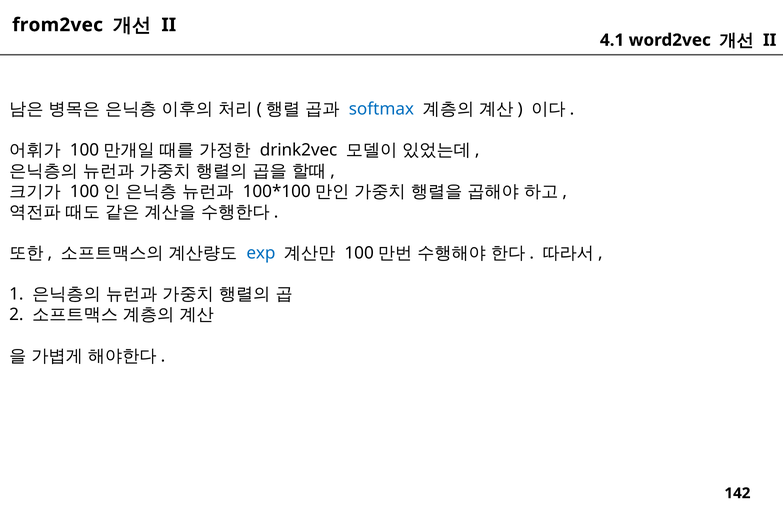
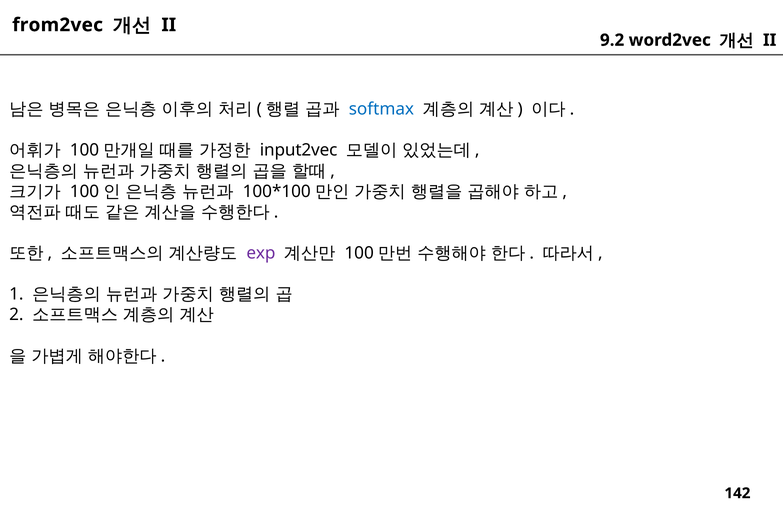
4.1: 4.1 -> 9.2 (612, 40)
drink2vec: drink2vec -> input2vec (299, 150)
exp colour: blue -> purple (261, 253)
